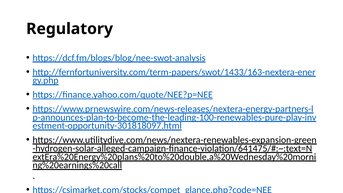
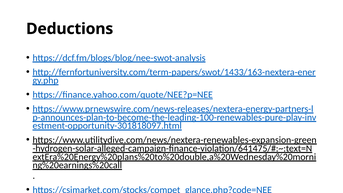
Regulatory: Regulatory -> Deductions (70, 29)
